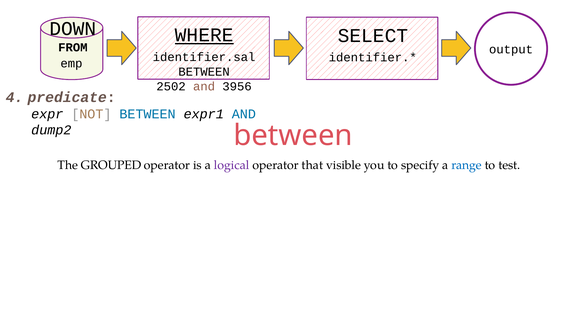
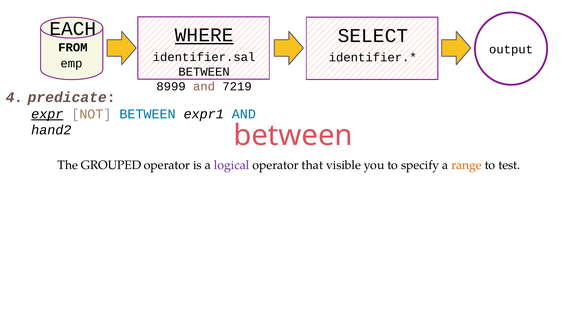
DOWN: DOWN -> EACH (73, 29)
2502: 2502 -> 8999 (171, 86)
3956: 3956 -> 7219 (237, 86)
expr underline: none -> present (47, 114)
dump2: dump2 -> hand2 (51, 130)
range colour: blue -> orange (467, 165)
